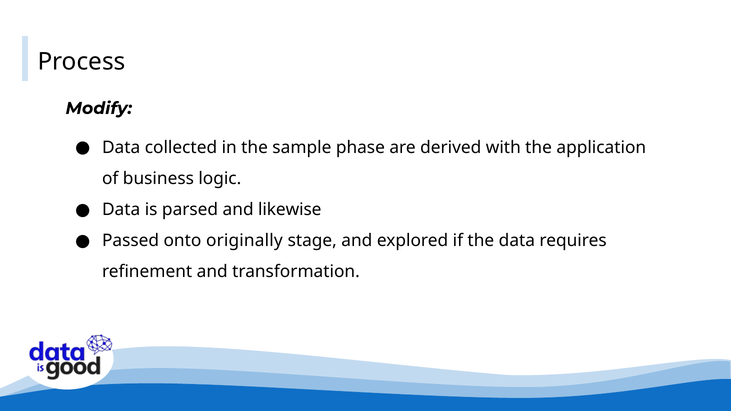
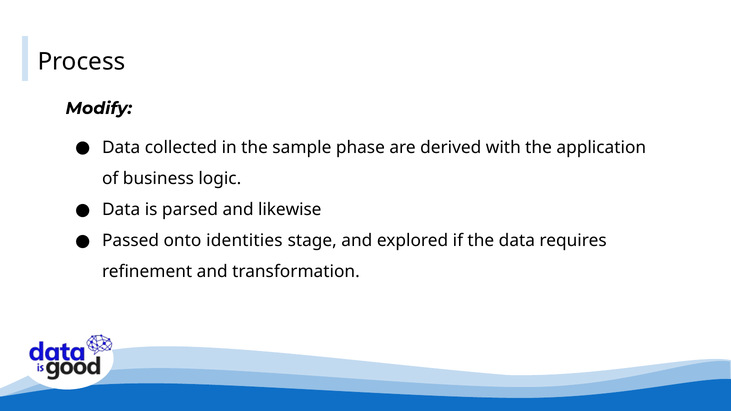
originally: originally -> identities (244, 241)
